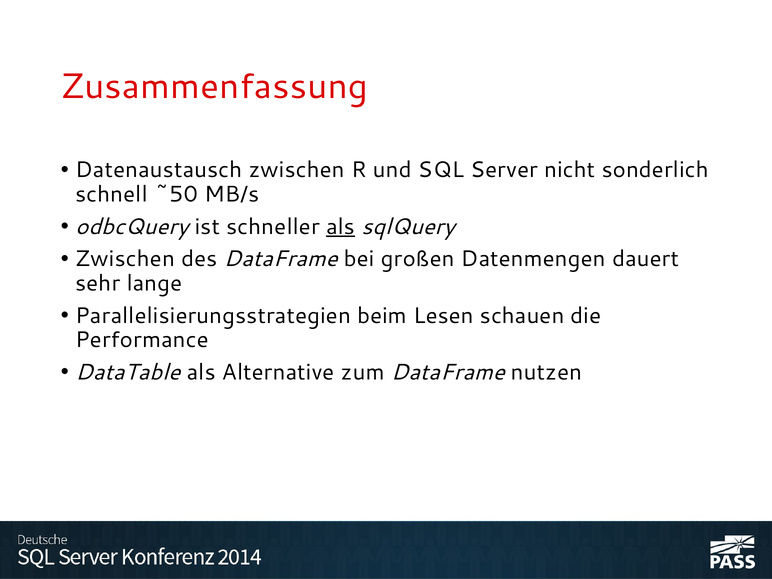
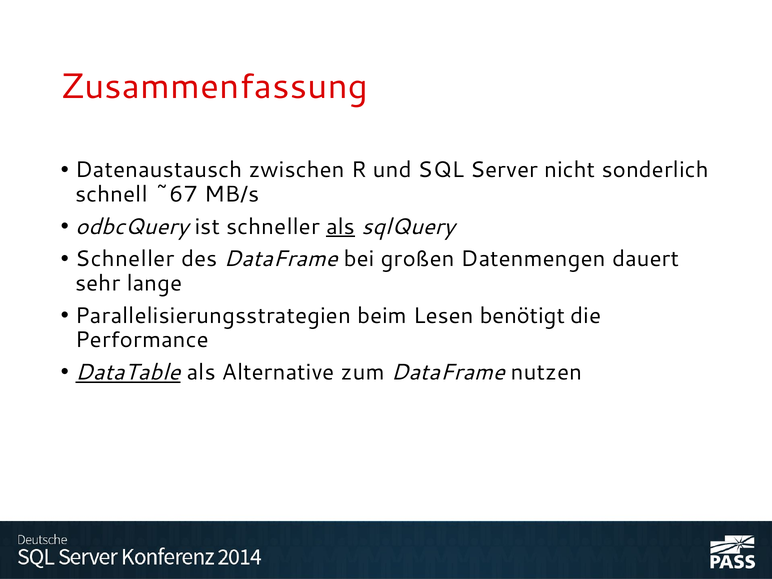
~50: ~50 -> ~67 (176, 194)
Zwischen: Zwischen -> Schneller (125, 259)
schauen: schauen -> benötigt (522, 316)
DataTable underline: none -> present (128, 372)
